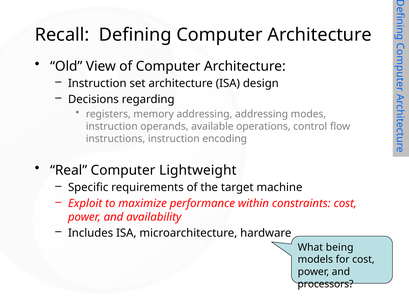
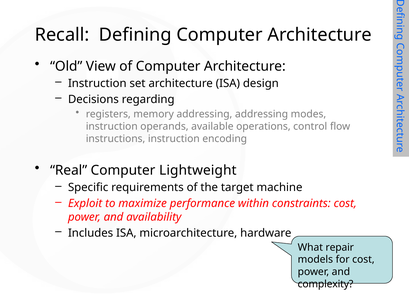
being: being -> repair (340, 247)
processors: processors -> complexity (325, 284)
